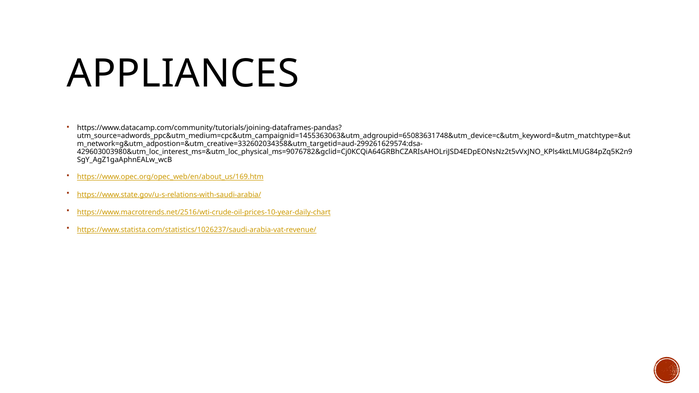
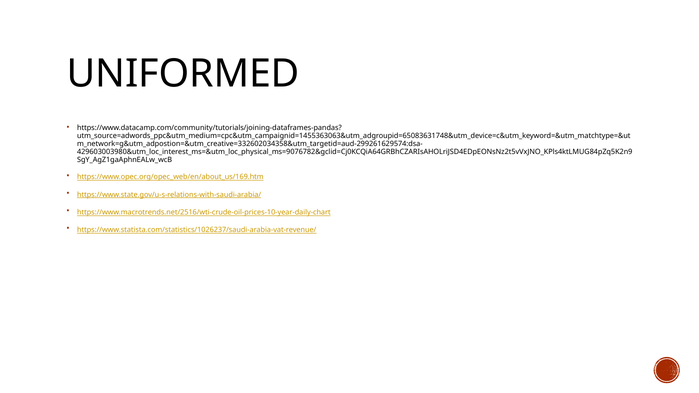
APPLIANCES: APPLIANCES -> UNIFORMED (183, 74)
